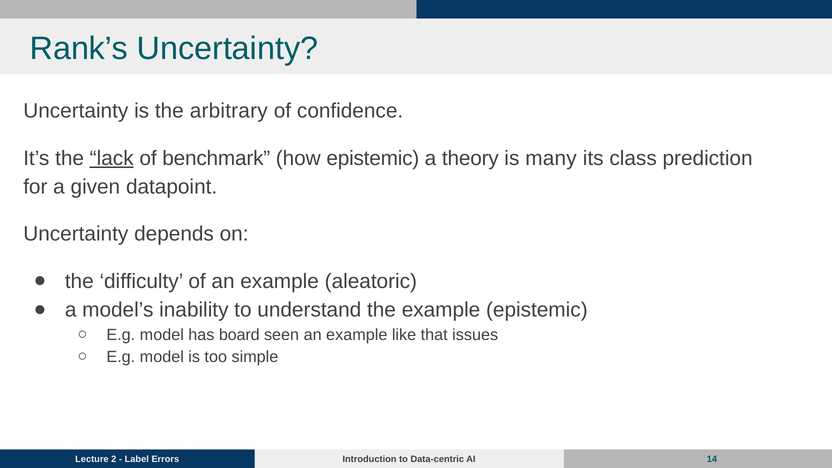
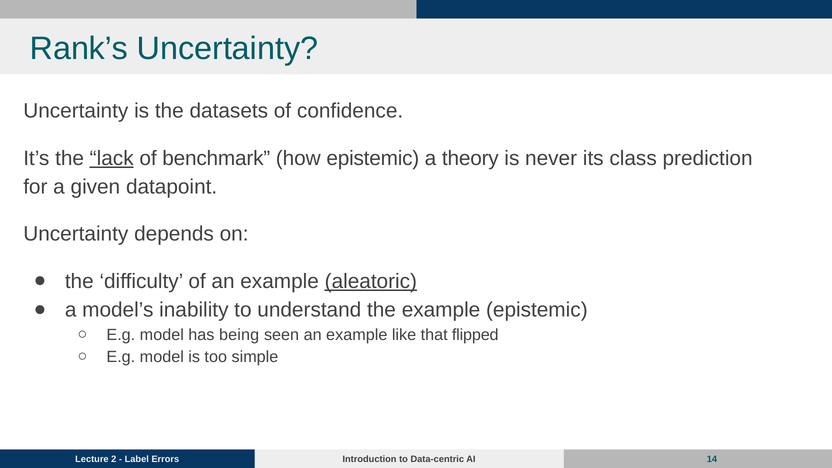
arbitrary: arbitrary -> datasets (229, 111)
many: many -> never (551, 158)
aleatoric underline: none -> present (371, 281)
board: board -> being (239, 335)
issues: issues -> flipped (475, 335)
